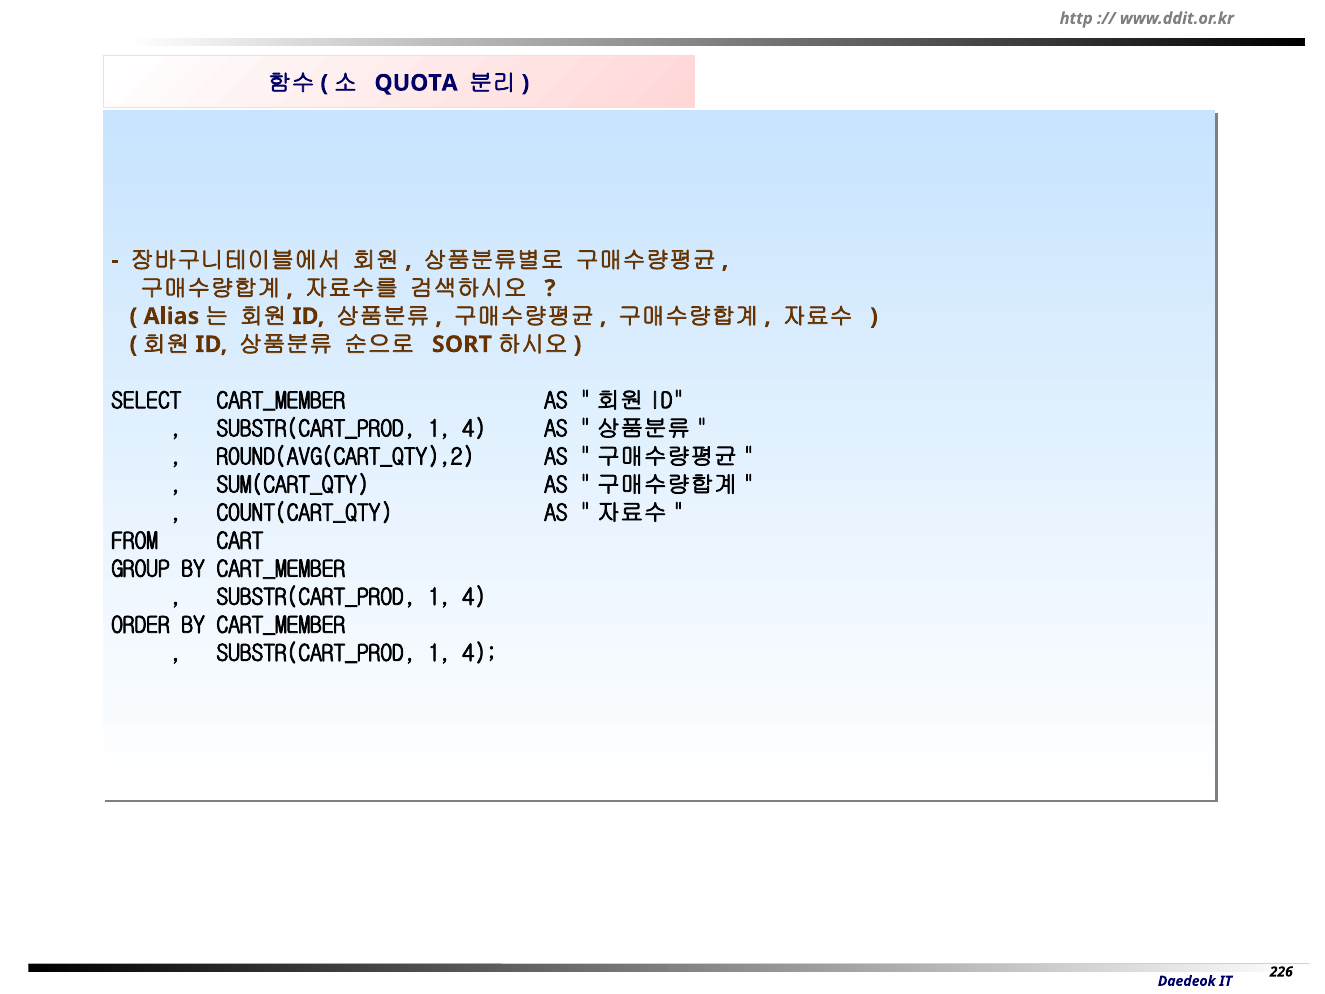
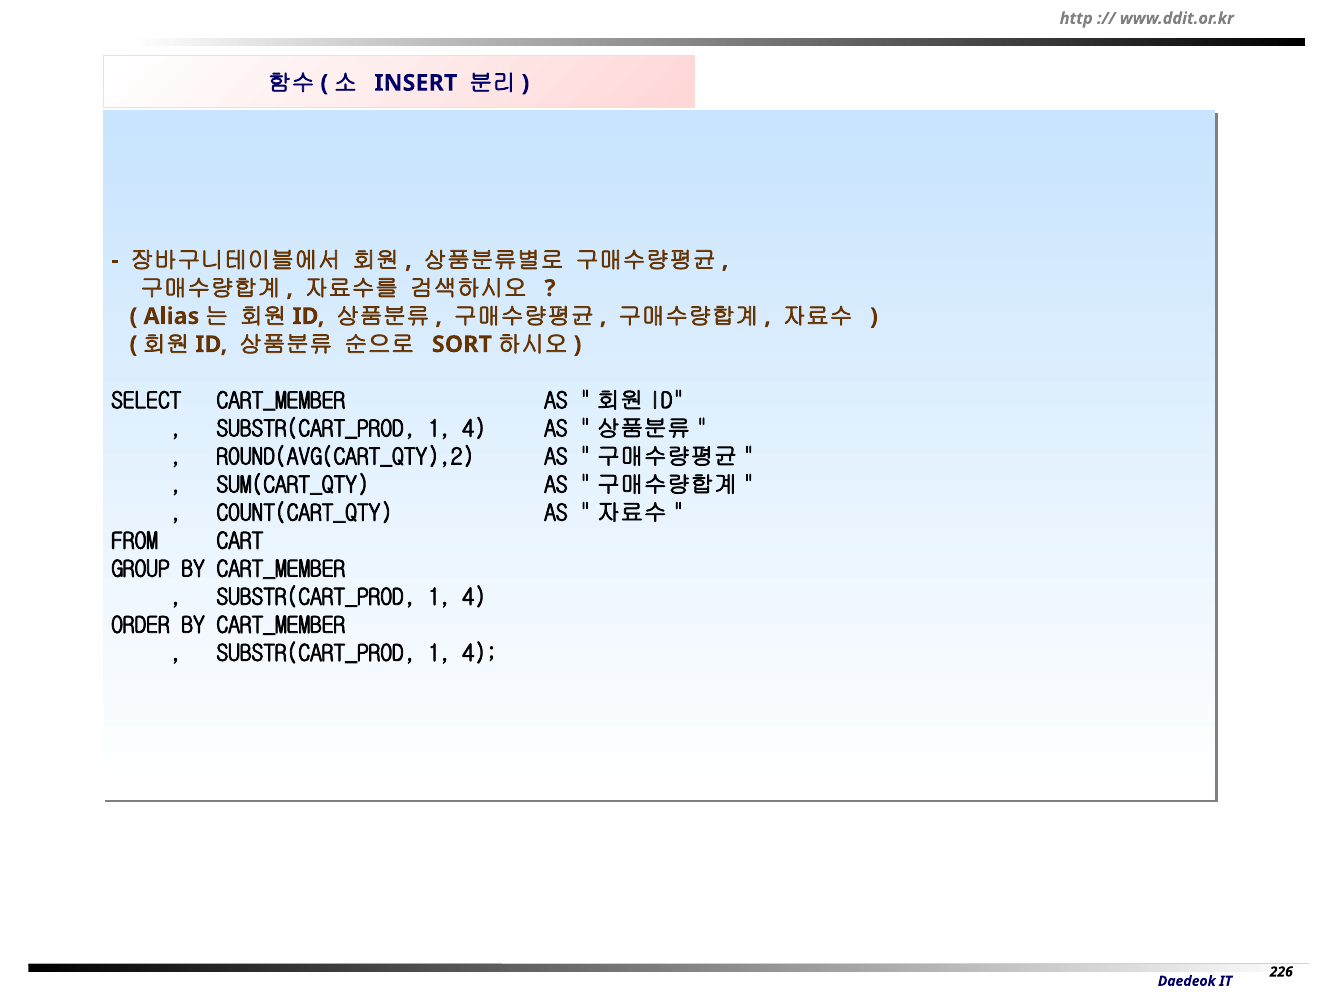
QUOTA: QUOTA -> INSERT (416, 83)
